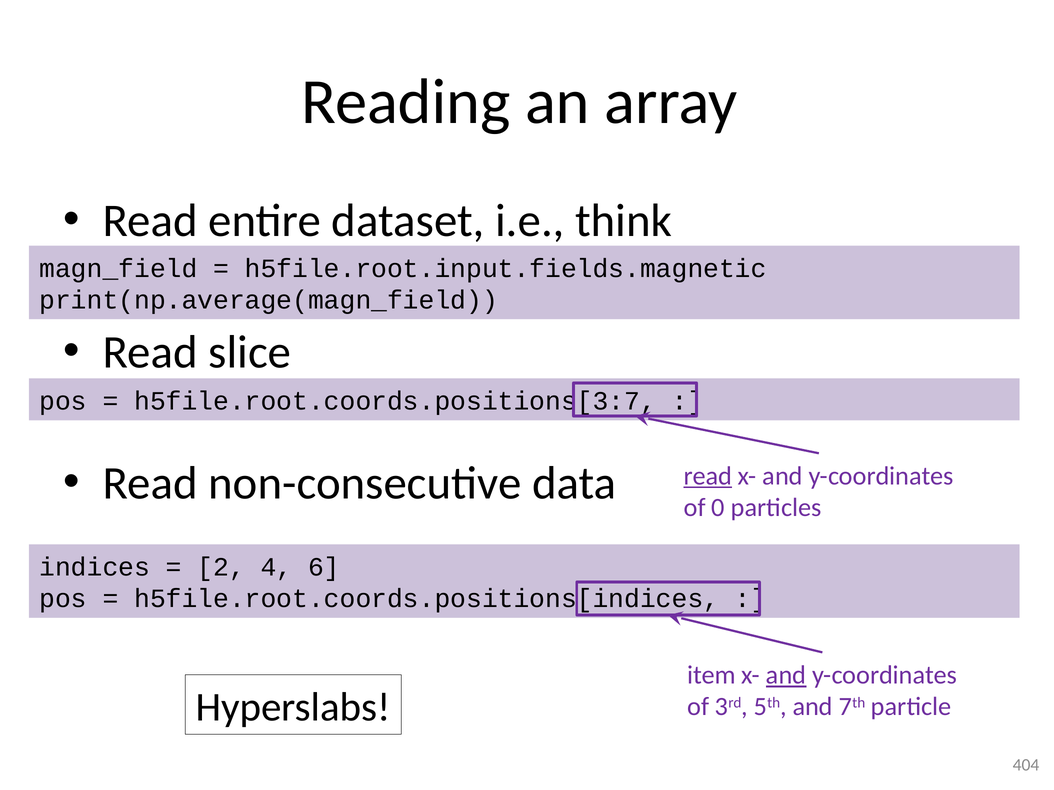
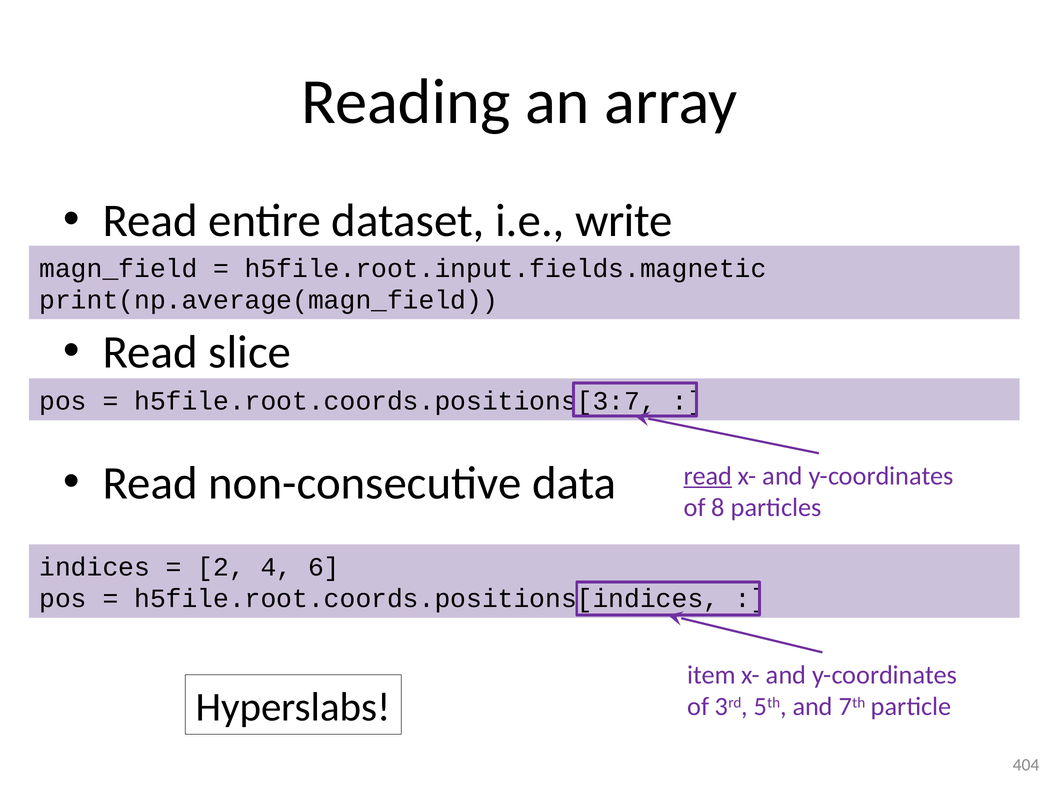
think: think -> write (624, 221)
0: 0 -> 8 (718, 508)
and underline: present -> none (786, 676)
